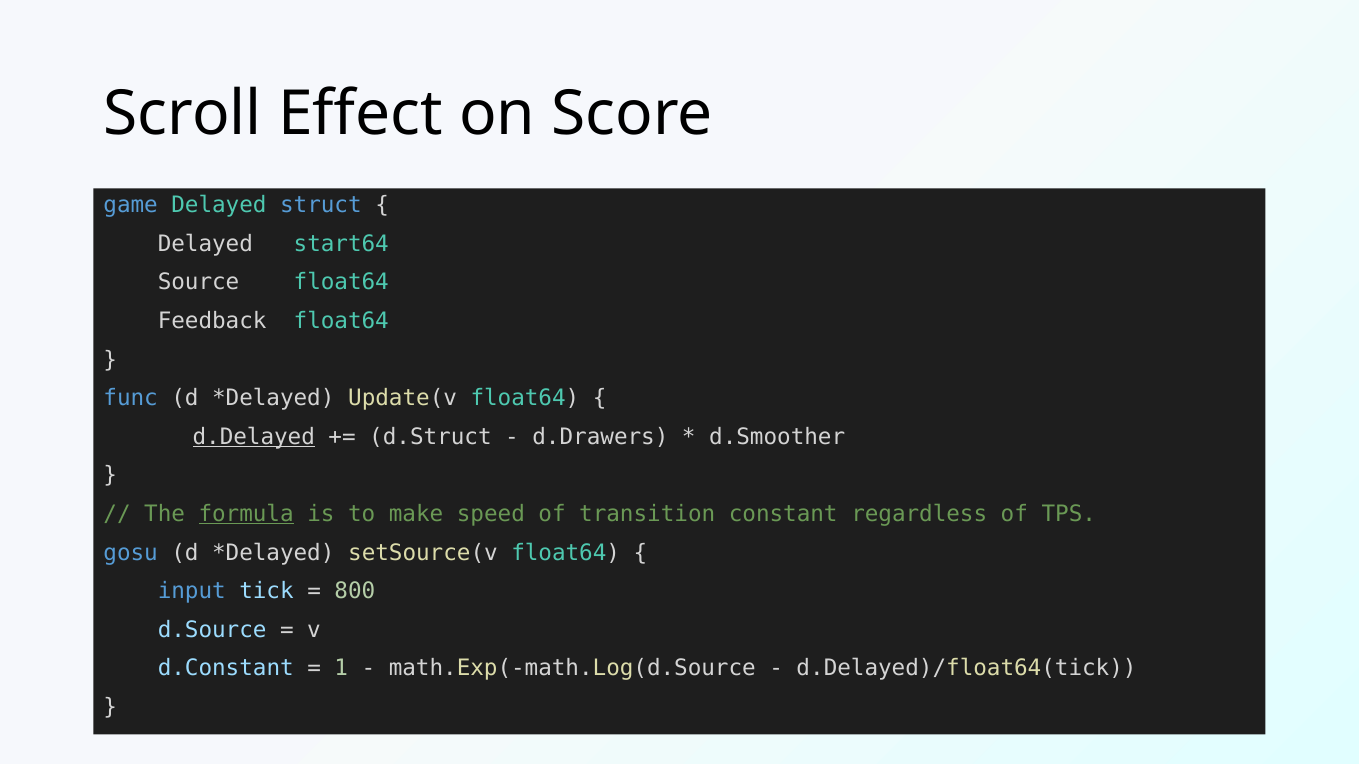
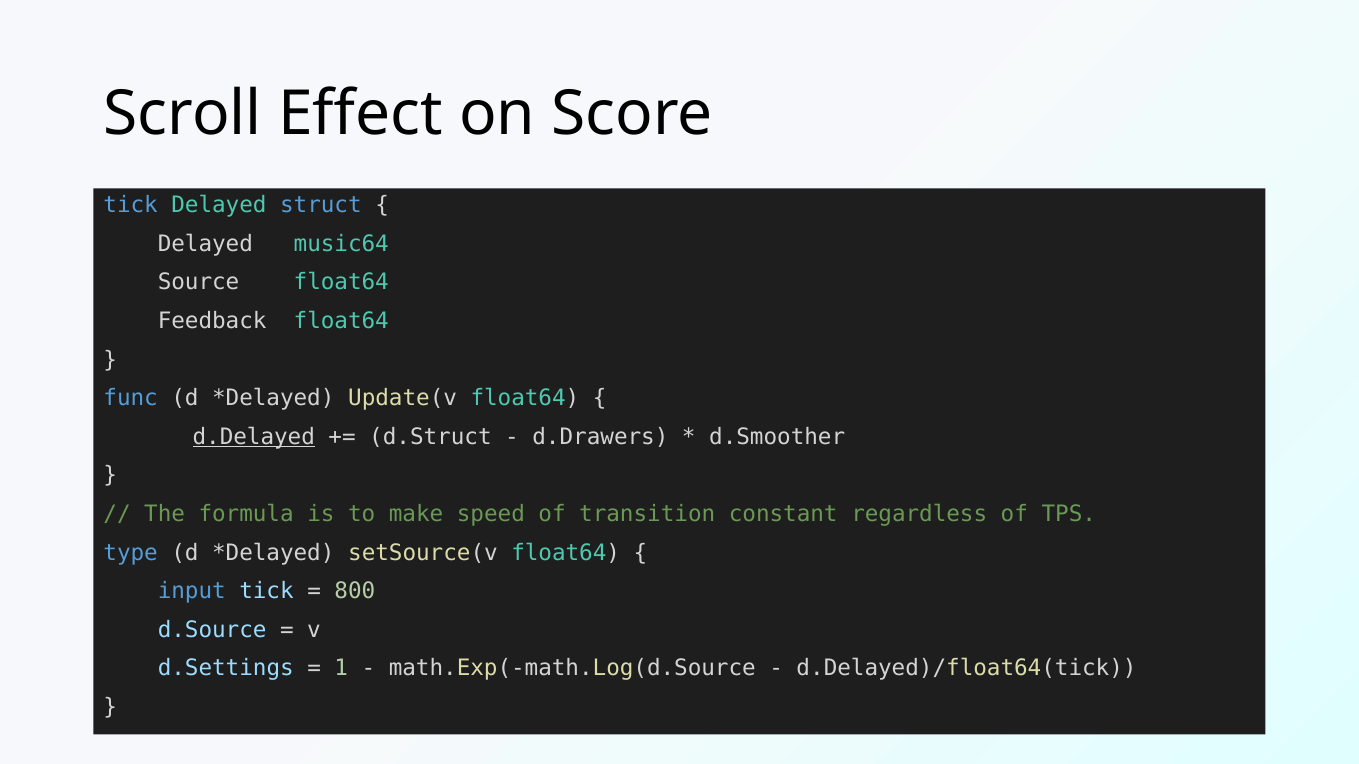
game: game -> tick (131, 205)
start64: start64 -> music64 (341, 244)
formula underline: present -> none (246, 514)
gosu: gosu -> type (131, 553)
d.Constant: d.Constant -> d.Settings (226, 669)
